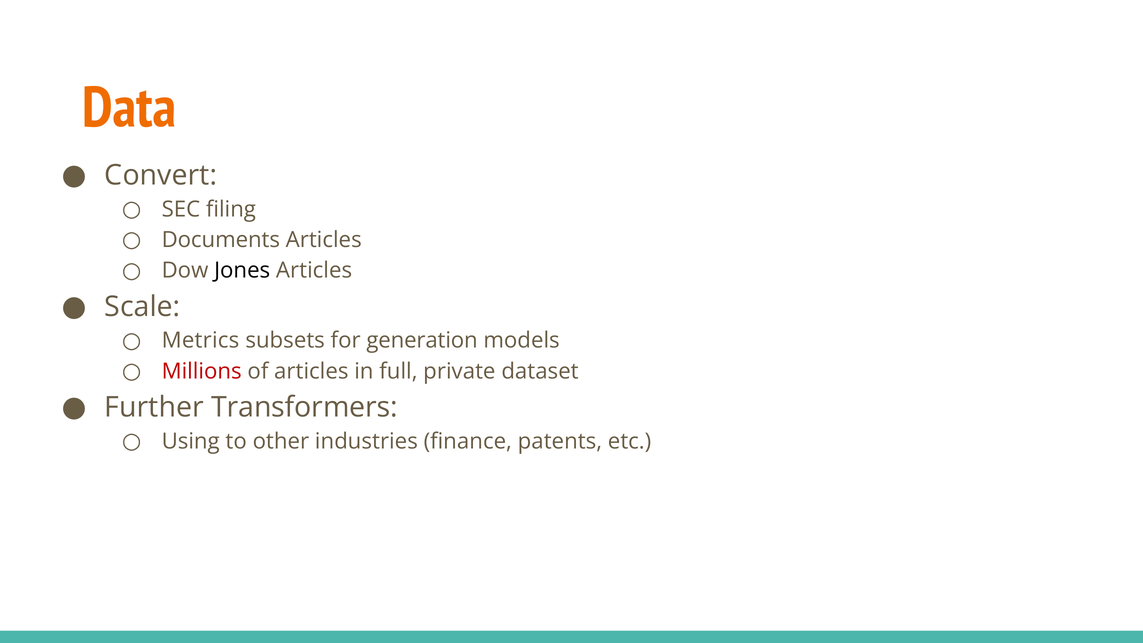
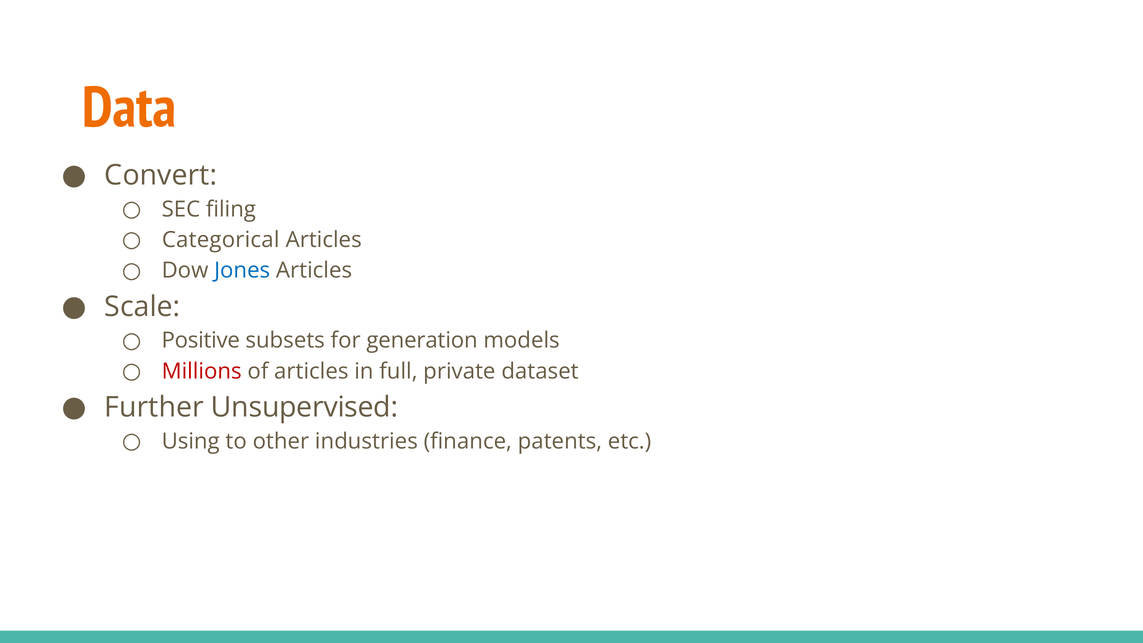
Documents: Documents -> Categorical (221, 240)
Jones colour: black -> blue (242, 270)
Metrics: Metrics -> Positive (201, 341)
Transformers: Transformers -> Unsupervised (305, 407)
